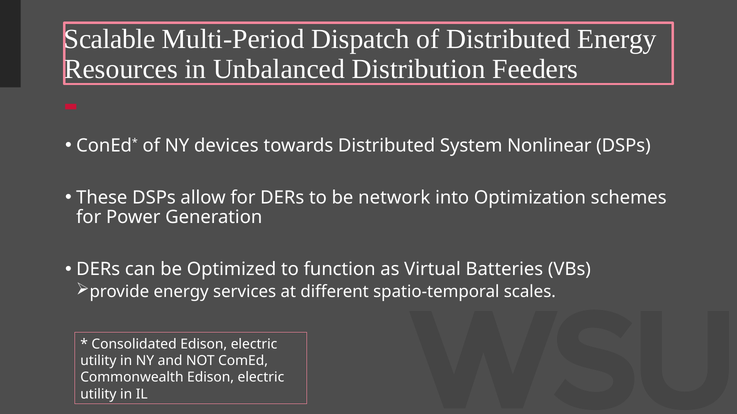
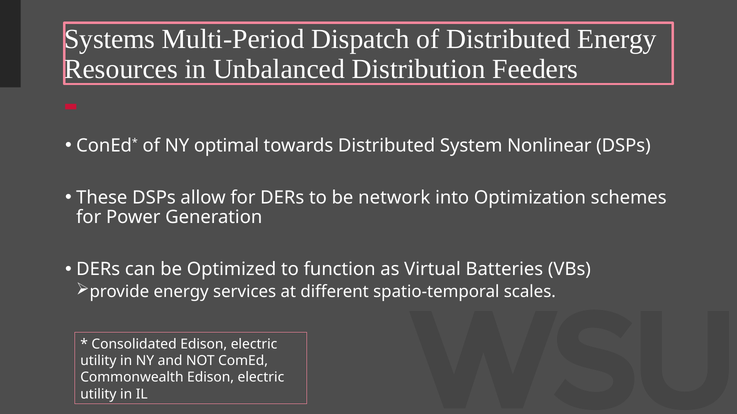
Scalable: Scalable -> Systems (110, 39)
devices: devices -> optimal (226, 146)
